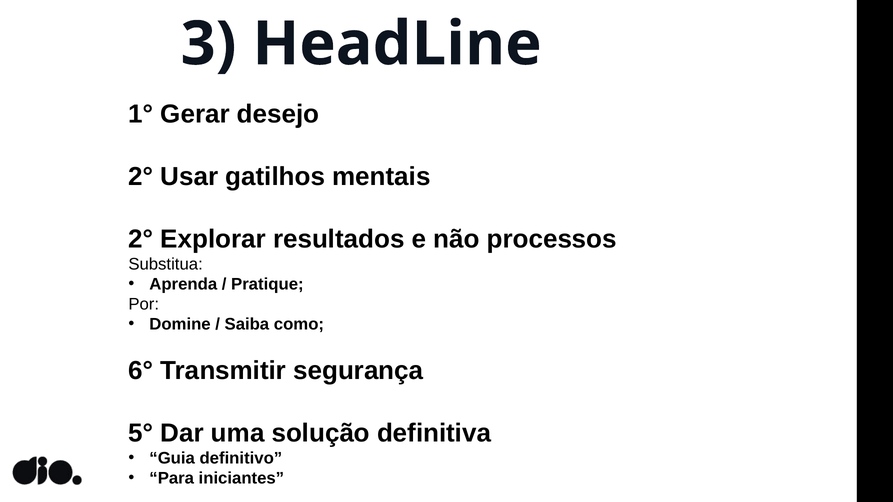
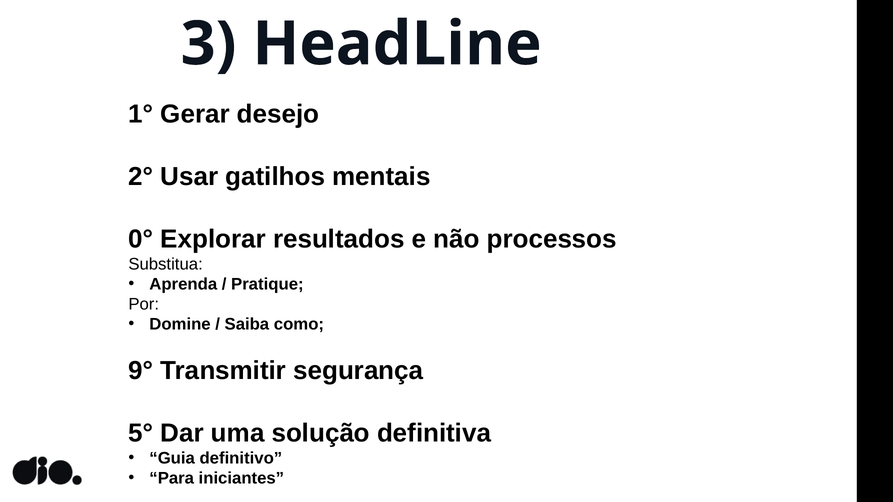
2°: 2° -> 0° (141, 239)
6°: 6° -> 9° (141, 371)
